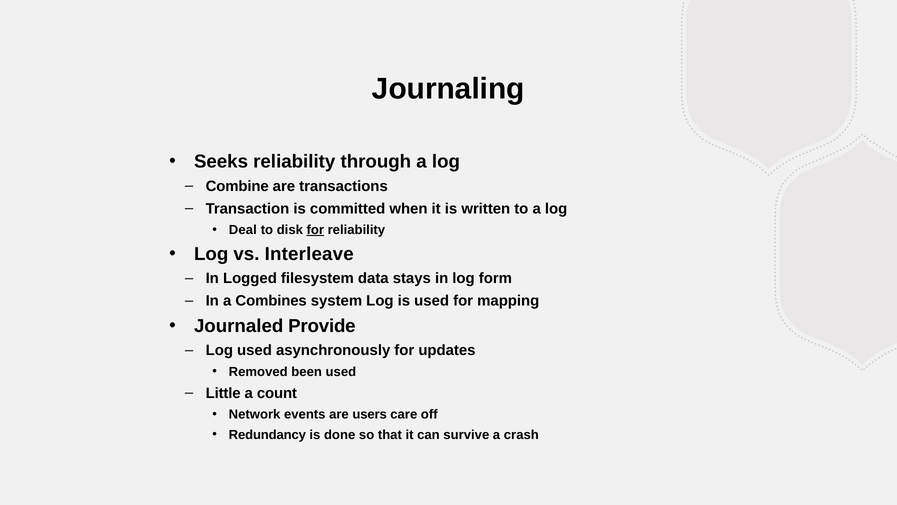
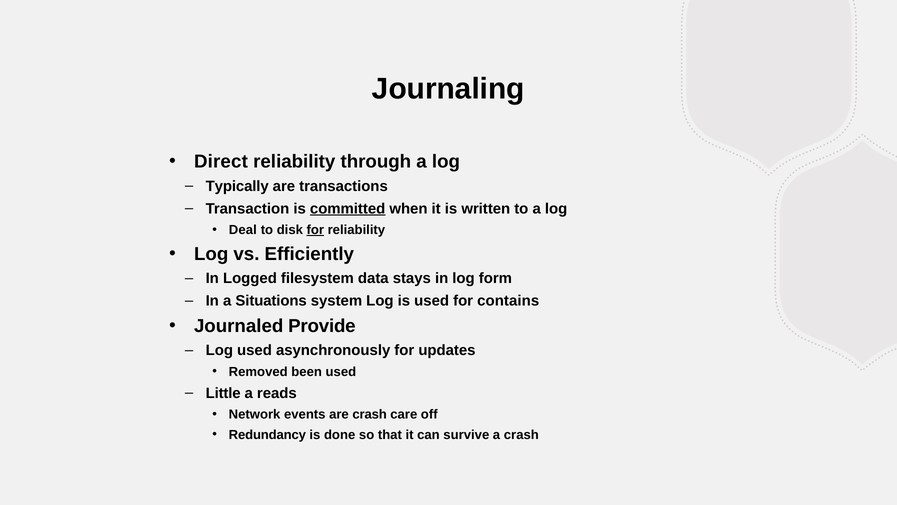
Seeks: Seeks -> Direct (221, 162)
Combine: Combine -> Typically (237, 186)
committed underline: none -> present (348, 209)
Interleave: Interleave -> Efficiently (309, 254)
Combines: Combines -> Situations (271, 301)
mapping: mapping -> contains (508, 301)
count: count -> reads (277, 393)
are users: users -> crash (370, 414)
